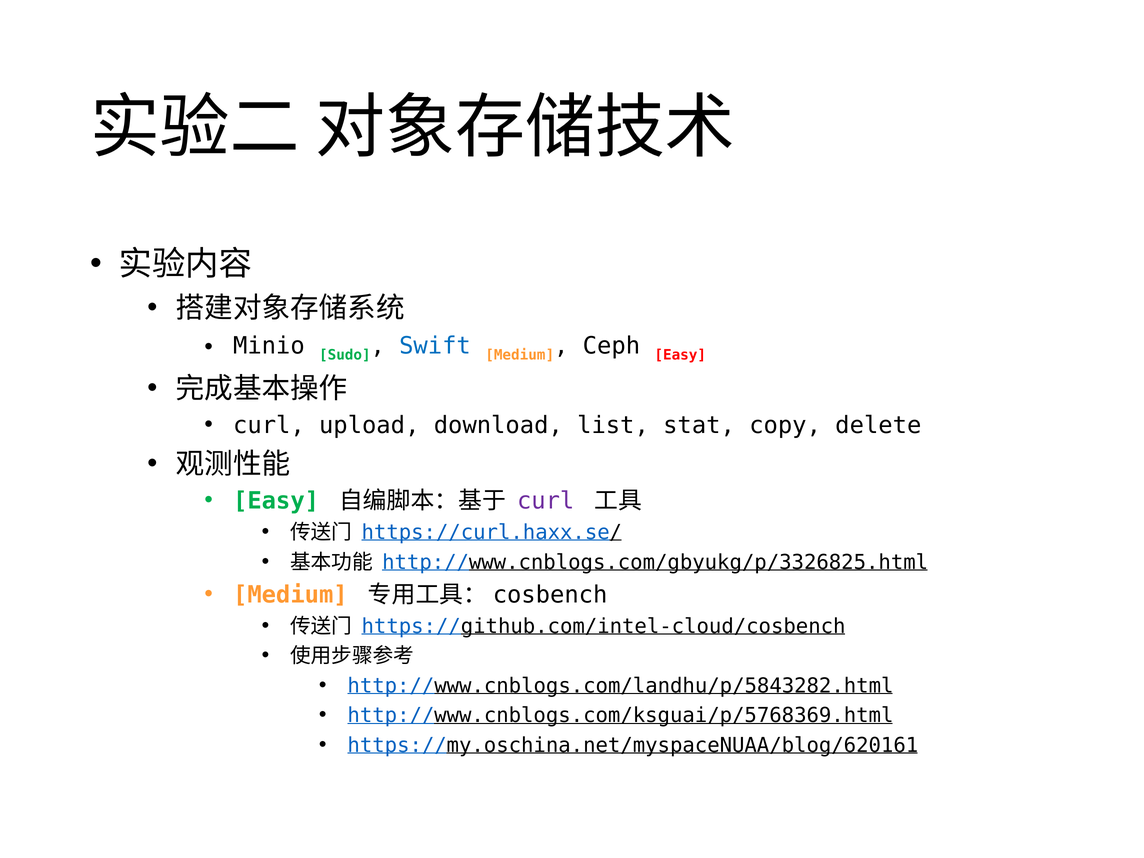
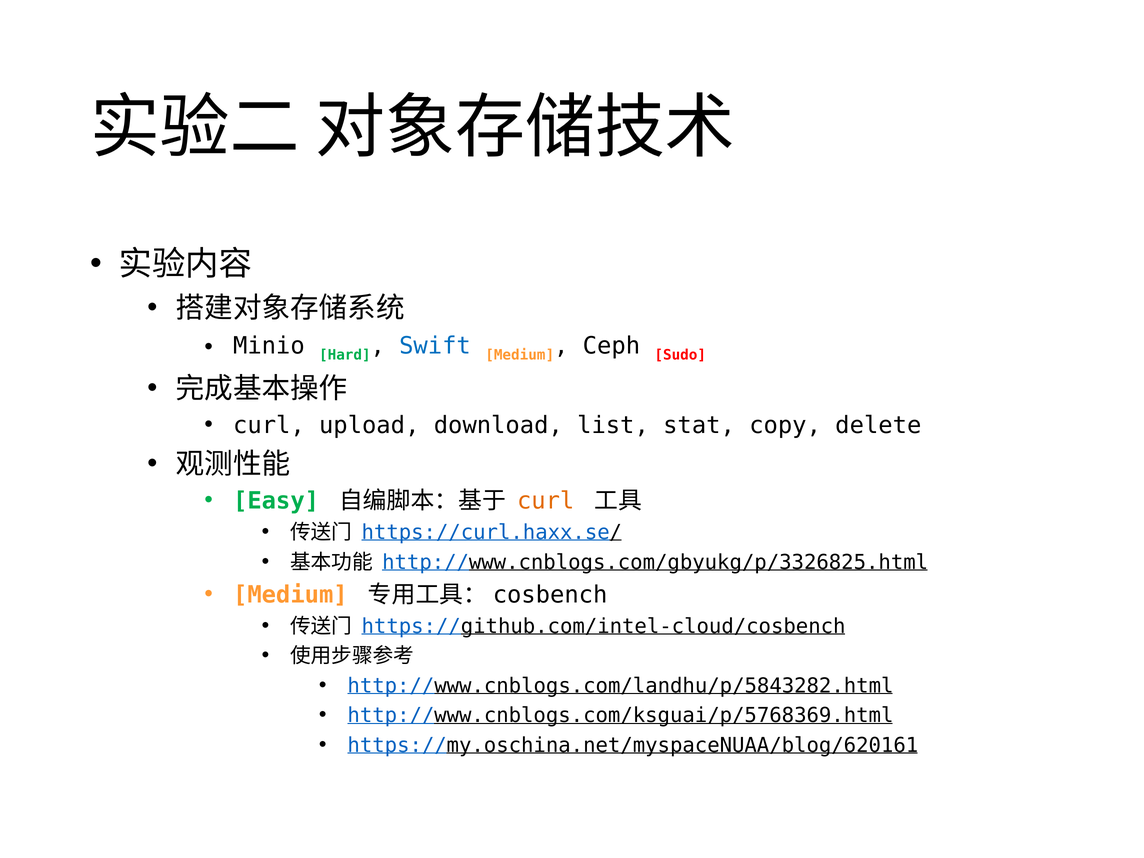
Sudo: Sudo -> Hard (345, 355)
Ceph Easy: Easy -> Sudo (680, 355)
curl colour: purple -> orange (546, 501)
